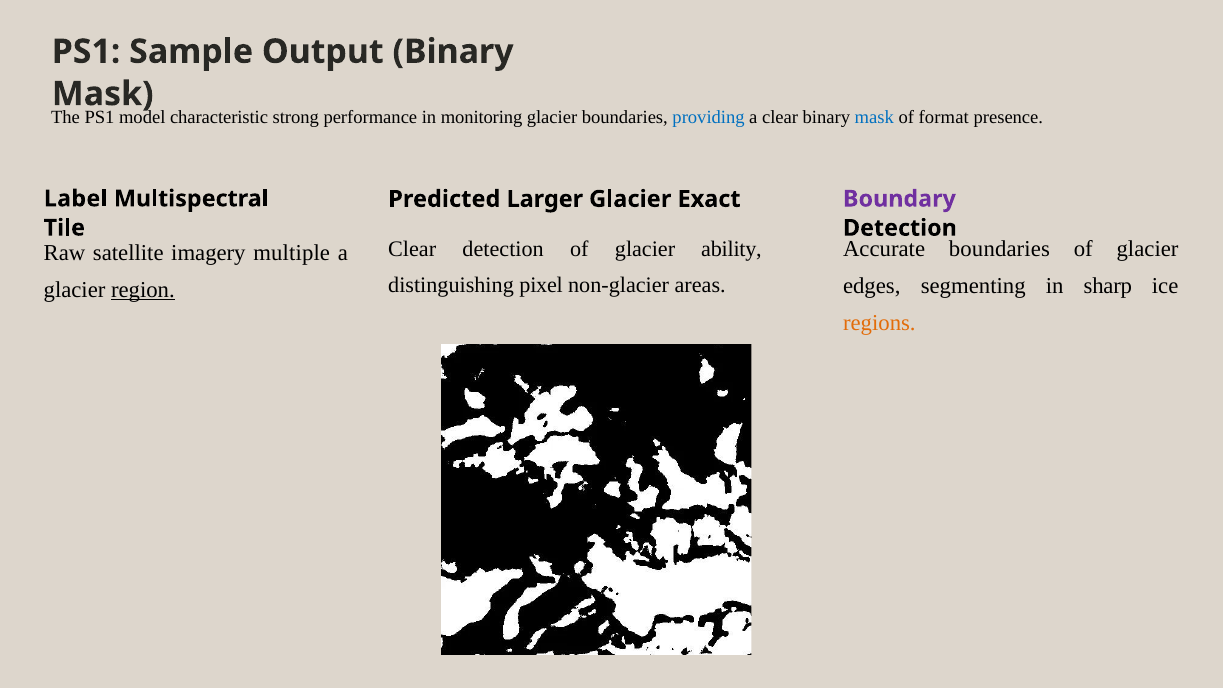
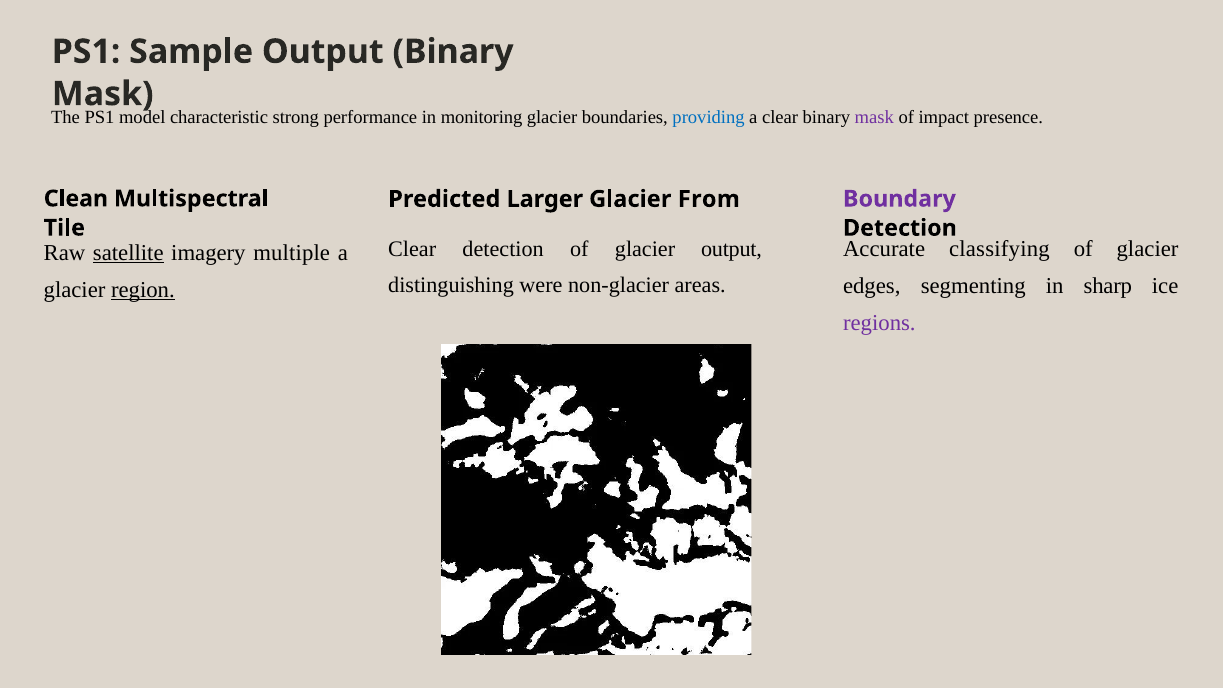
mask colour: blue -> purple (874, 118)
format: format -> impact (944, 118)
Label: Label -> Clean (76, 199)
Exact: Exact -> From (709, 199)
boundaries: boundaries -> classifying (999, 249)
glacier ability: ability -> output (731, 249)
satellite underline: none -> present (128, 253)
pixel: pixel -> were (541, 285)
regions colour: orange -> purple (879, 323)
